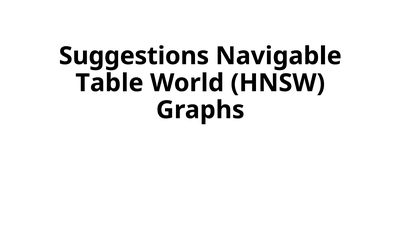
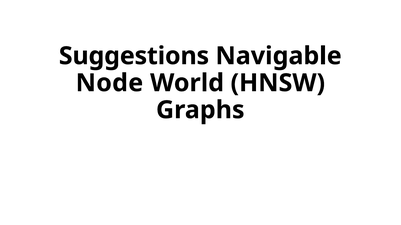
Table: Table -> Node (109, 83)
